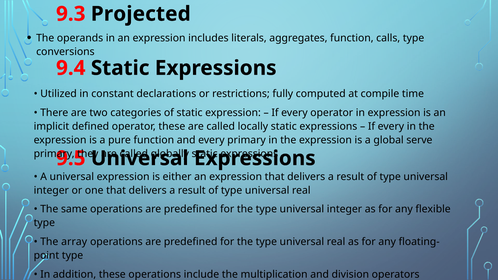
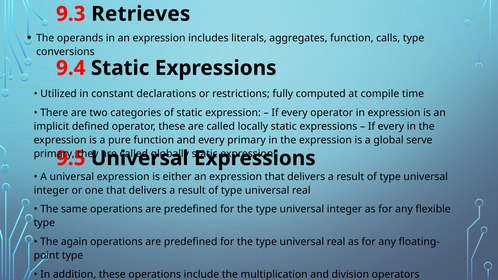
Projected: Projected -> Retrieves (141, 14)
array: array -> again (74, 242)
